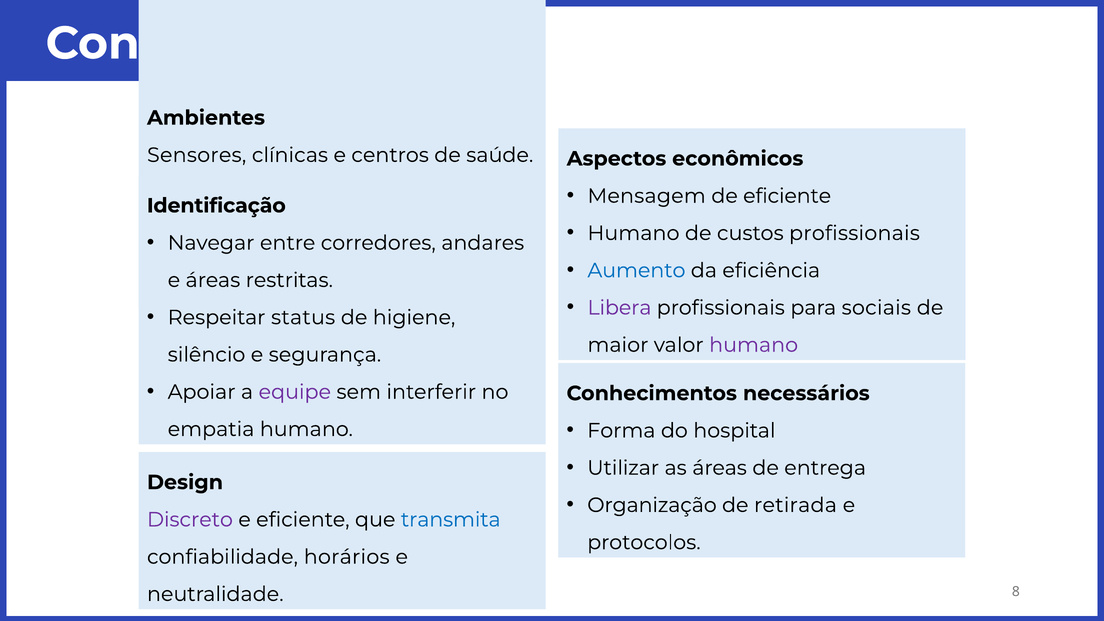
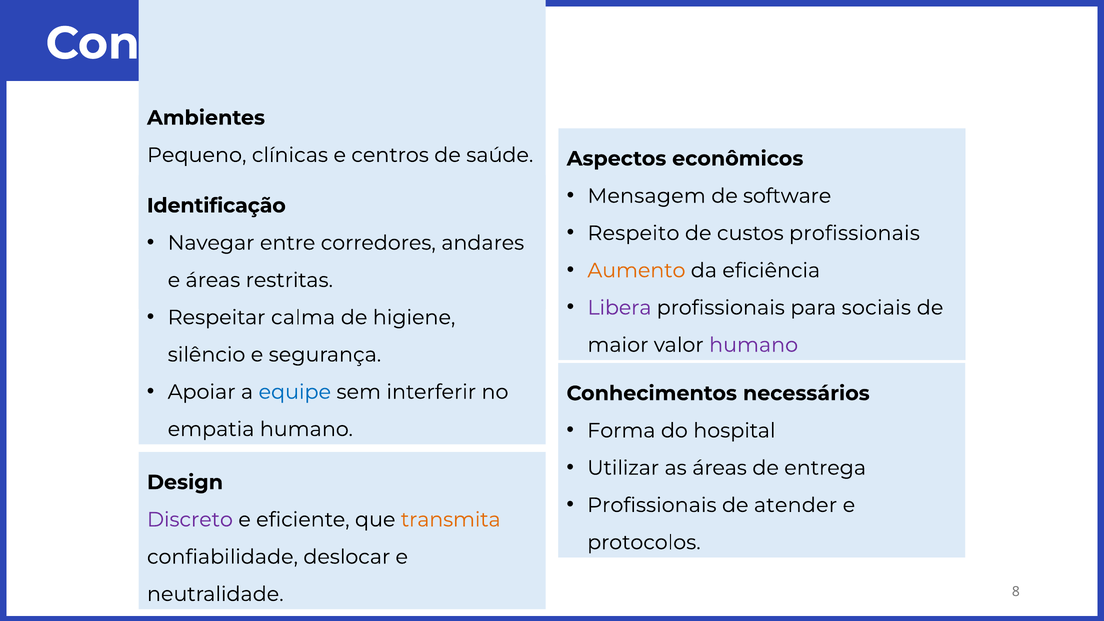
Sensores: Sensores -> Pequeno (197, 155)
de eficiente: eficiente -> software (787, 196)
Humano: Humano -> Respeito (633, 233)
Aumento colour: blue -> orange (636, 270)
status: status -> calma (303, 317)
equipe colour: purple -> blue (295, 392)
Organização: Organização -> Profissionais (652, 505)
retirada: retirada -> atender (795, 505)
transmita colour: blue -> orange (451, 520)
horários: horários -> deslocar (347, 557)
